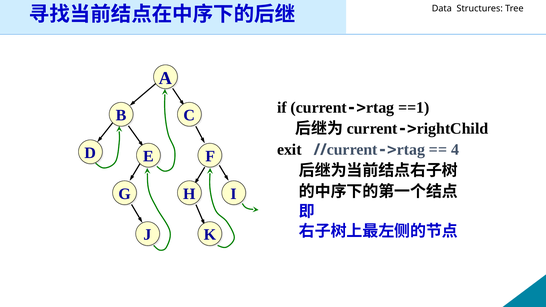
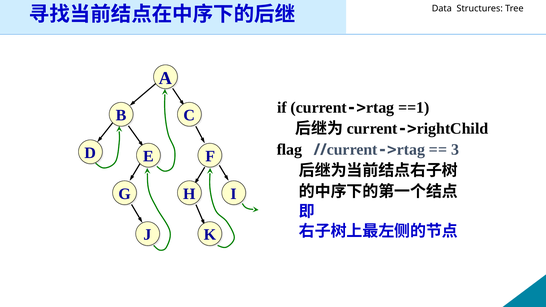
exit: exit -> flag (289, 150)
4: 4 -> 3 (455, 150)
